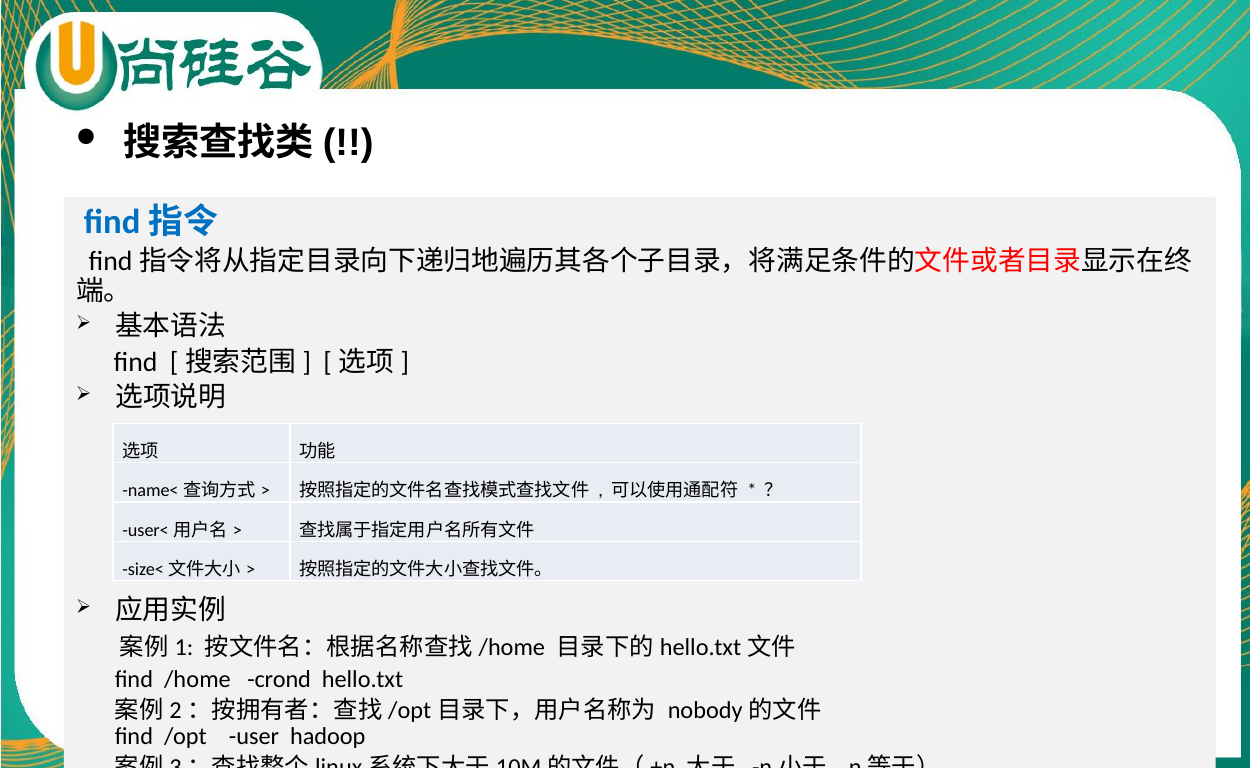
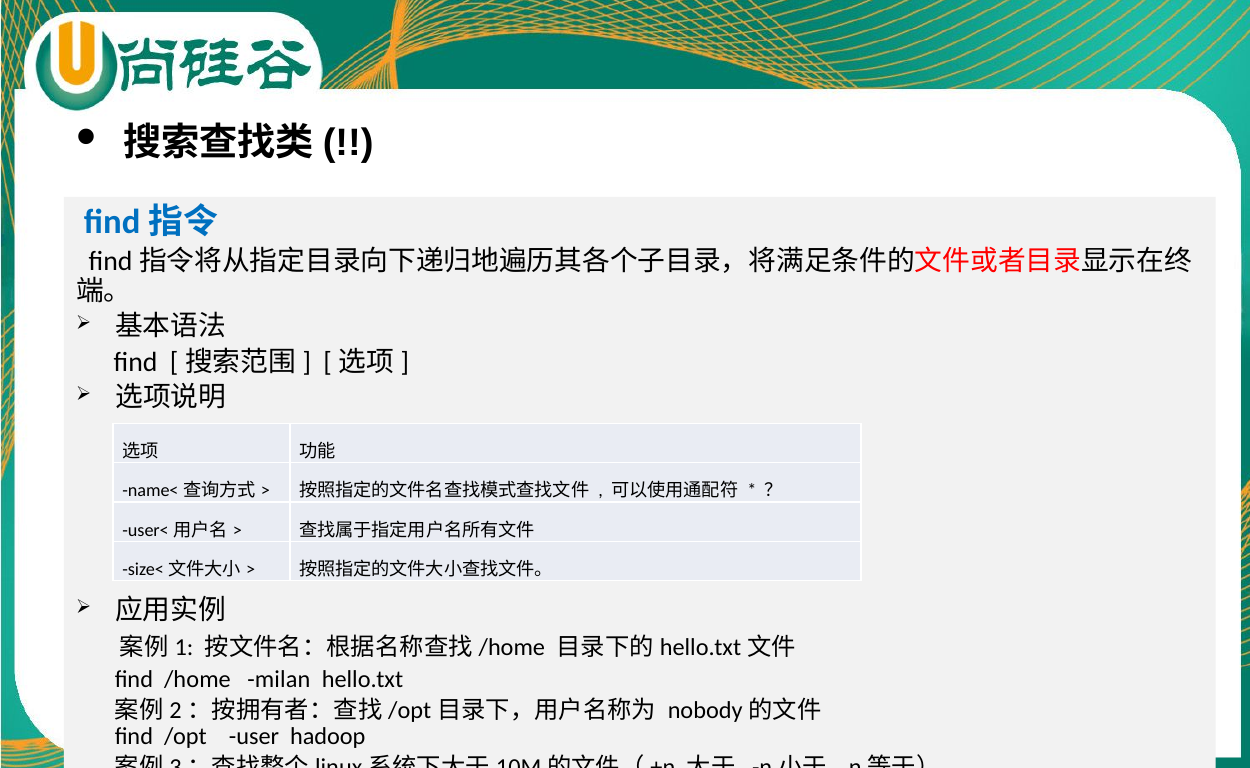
crond: crond -> milan (279, 679)
